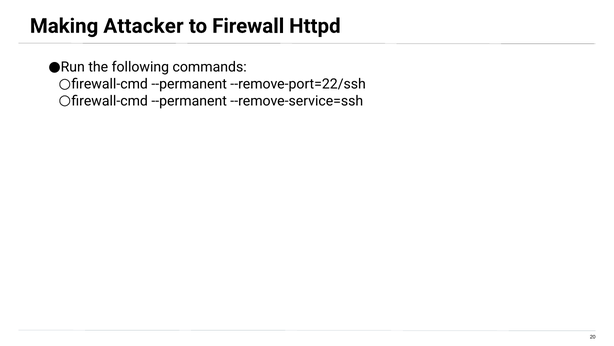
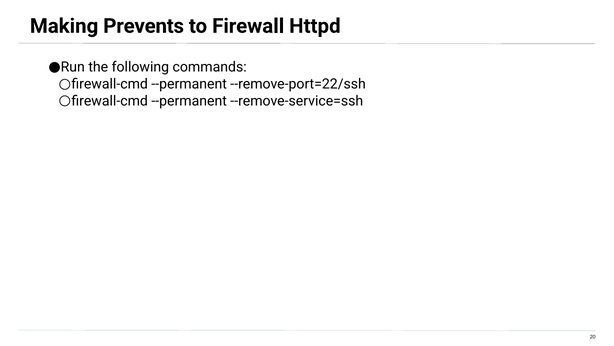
Attacker: Attacker -> Prevents (144, 26)
